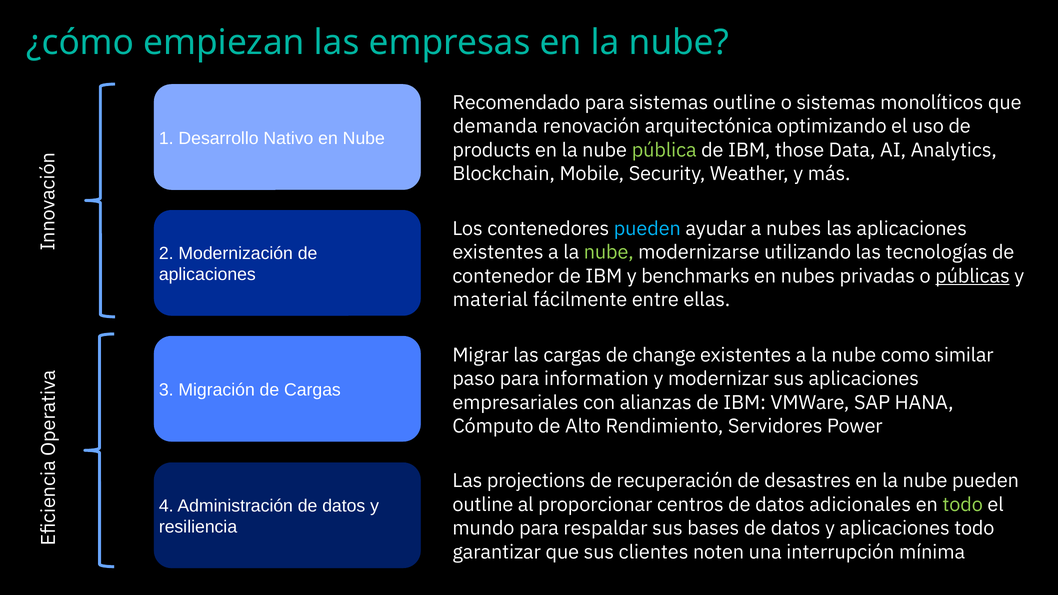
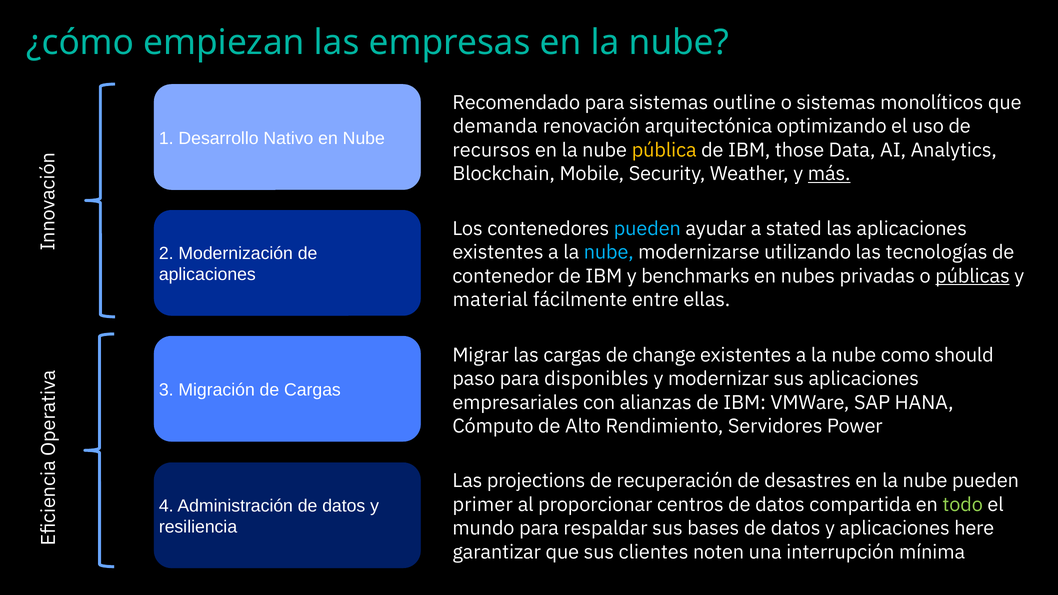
products: products -> recursos (491, 150)
pública colour: light green -> yellow (664, 150)
más underline: none -> present (829, 174)
a nubes: nubes -> stated (794, 229)
nube colour: light green -> light blue (609, 252)
similar: similar -> should (964, 355)
information: information -> disponibles (596, 379)
outline: outline -> primer (483, 505)
adicionales: adicionales -> compartida (860, 505)
aplicaciones todo: todo -> here (974, 529)
